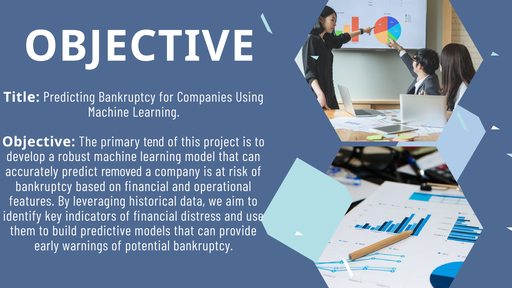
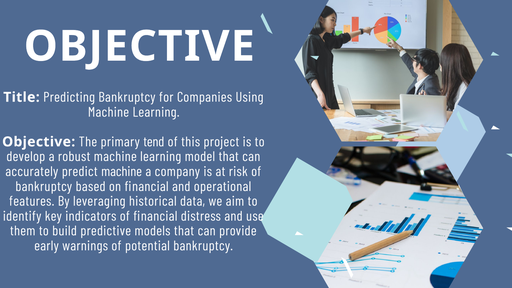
predict removed: removed -> machine (122, 172)
